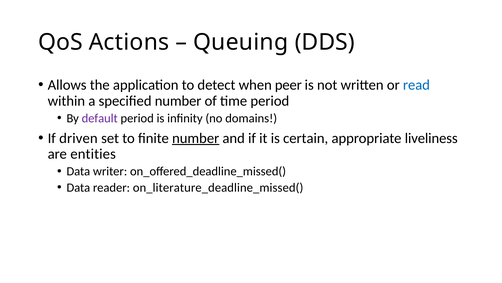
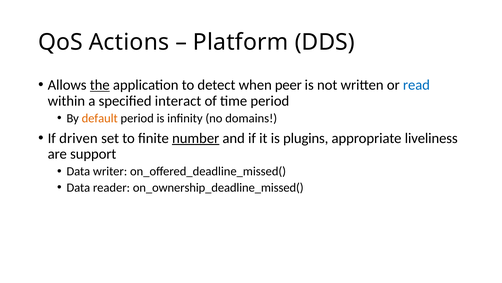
Queuing: Queuing -> Platform (241, 42)
the underline: none -> present (100, 85)
specified number: number -> interact (178, 101)
default colour: purple -> orange (100, 118)
certain: certain -> plugins (306, 138)
entities: entities -> support (93, 154)
on_literature_deadline_missed(: on_literature_deadline_missed( -> on_ownership_deadline_missed( (218, 187)
